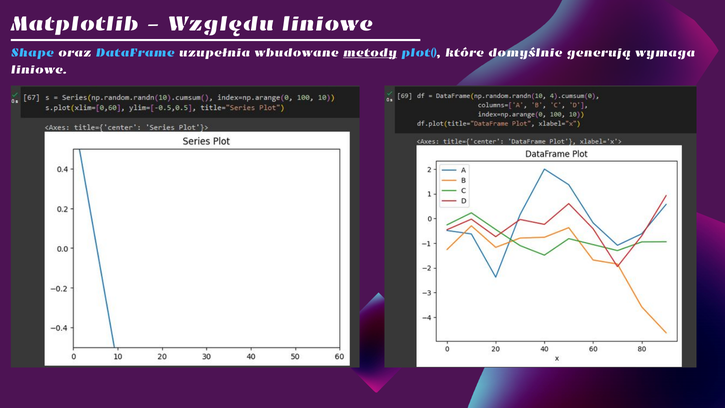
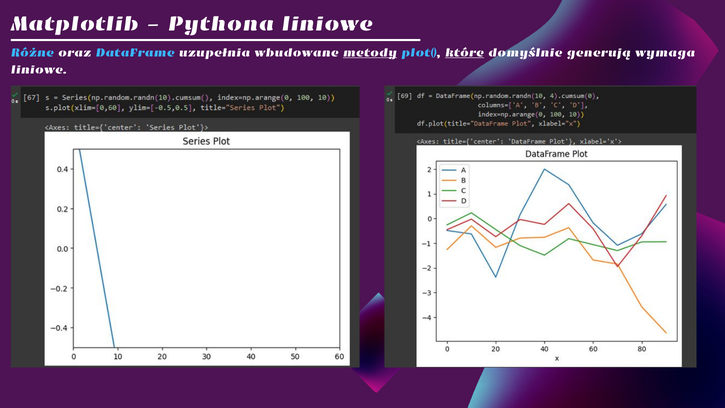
Względu: Względu -> Pythona (221, 24)
Shape: Shape -> Różne (32, 53)
które underline: none -> present (465, 53)
